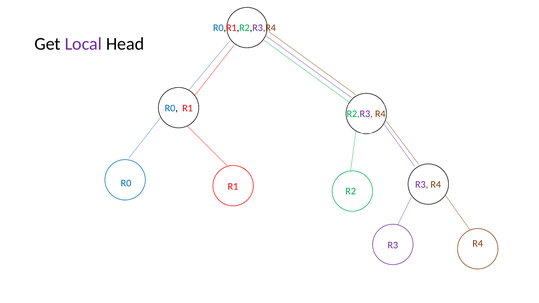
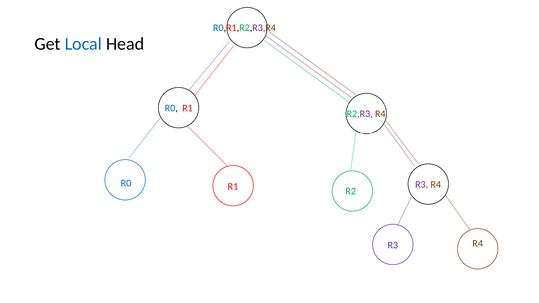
Local colour: purple -> blue (83, 44)
